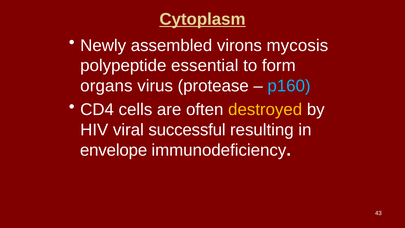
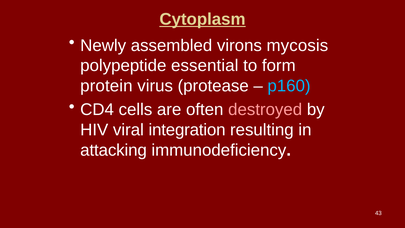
organs: organs -> protein (106, 86)
destroyed colour: yellow -> pink (265, 110)
successful: successful -> integration (187, 130)
envelope: envelope -> attacking (114, 150)
